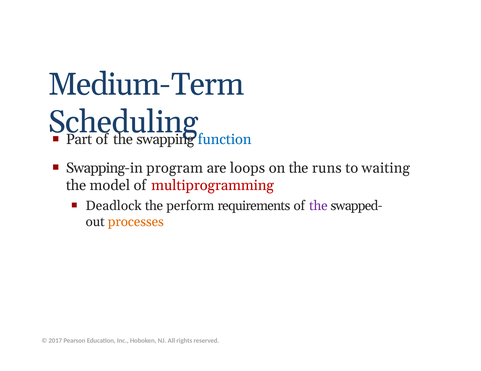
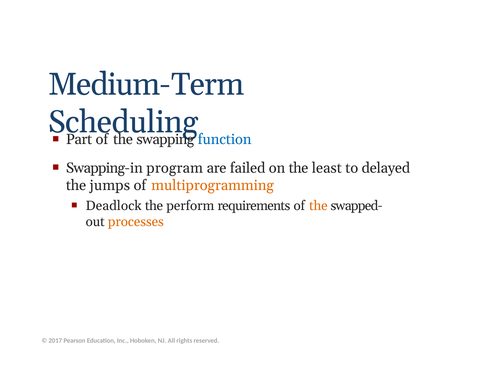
loops: loops -> failed (248, 168)
runs: runs -> least (327, 168)
waiting: waiting -> delayed (386, 168)
model: model -> jumps (110, 186)
multiprogramming colour: red -> orange (213, 186)
the colour: purple -> orange (318, 206)
